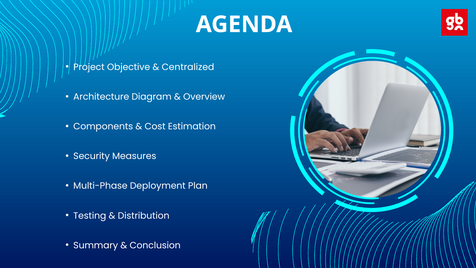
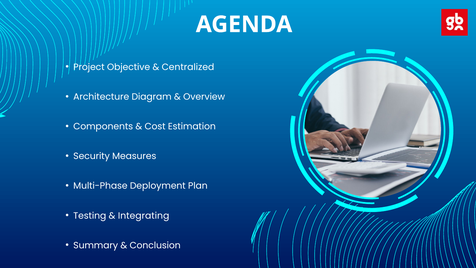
Distribution: Distribution -> Integrating (144, 215)
